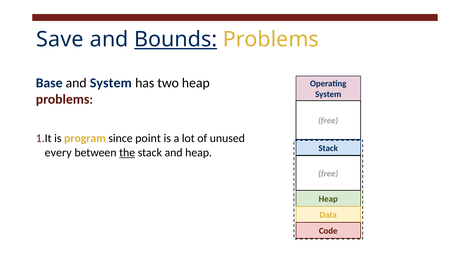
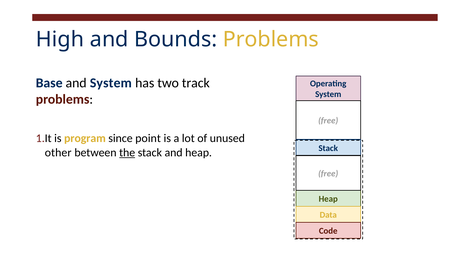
Save: Save -> High (60, 39)
Bounds underline: present -> none (176, 39)
two heap: heap -> track (196, 83)
every: every -> other (58, 153)
